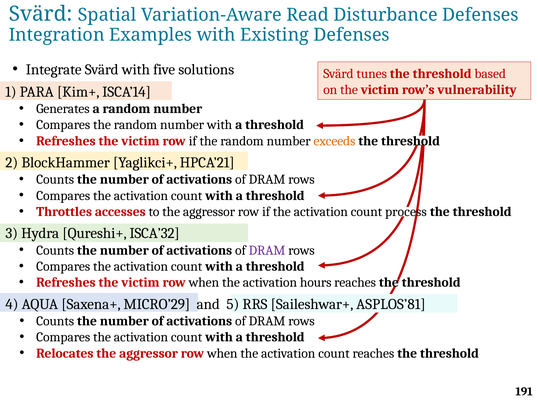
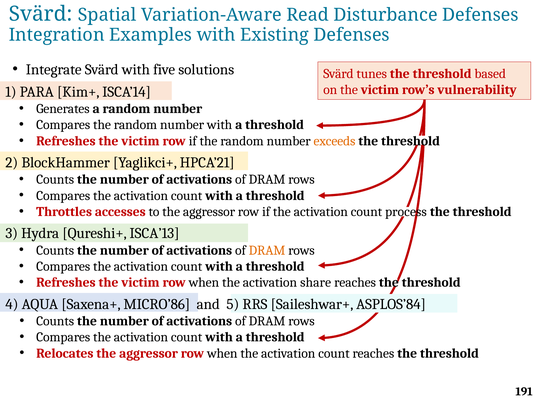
ISCA’32: ISCA’32 -> ISCA’13 (154, 234)
DRAM colour: purple -> orange (267, 251)
hours: hours -> share (316, 283)
MICRO’29: MICRO’29 -> MICRO’86 (157, 304)
ASPLOS’81: ASPLOS’81 -> ASPLOS’84 (391, 304)
